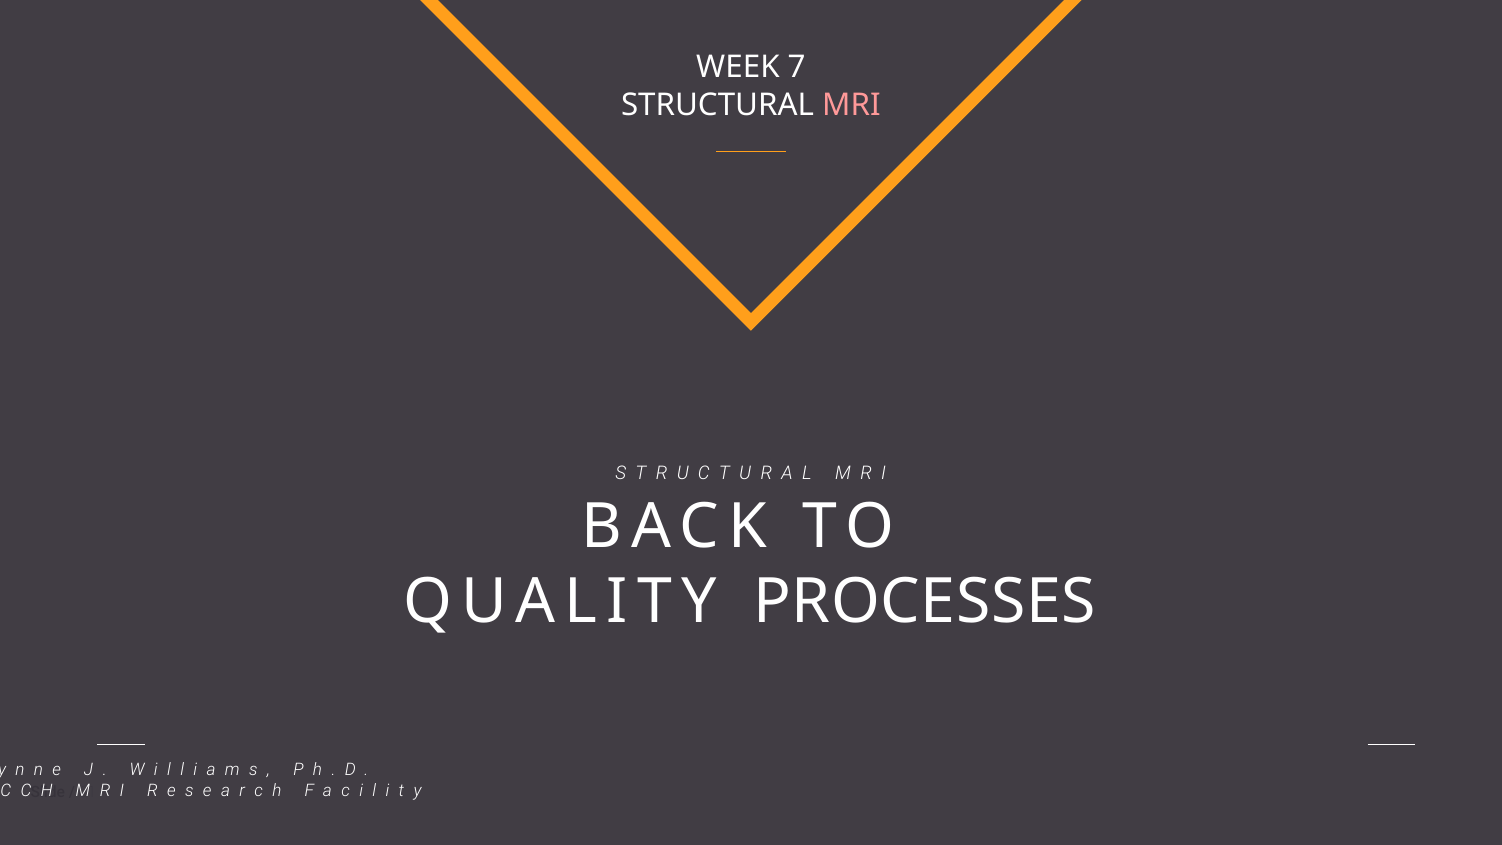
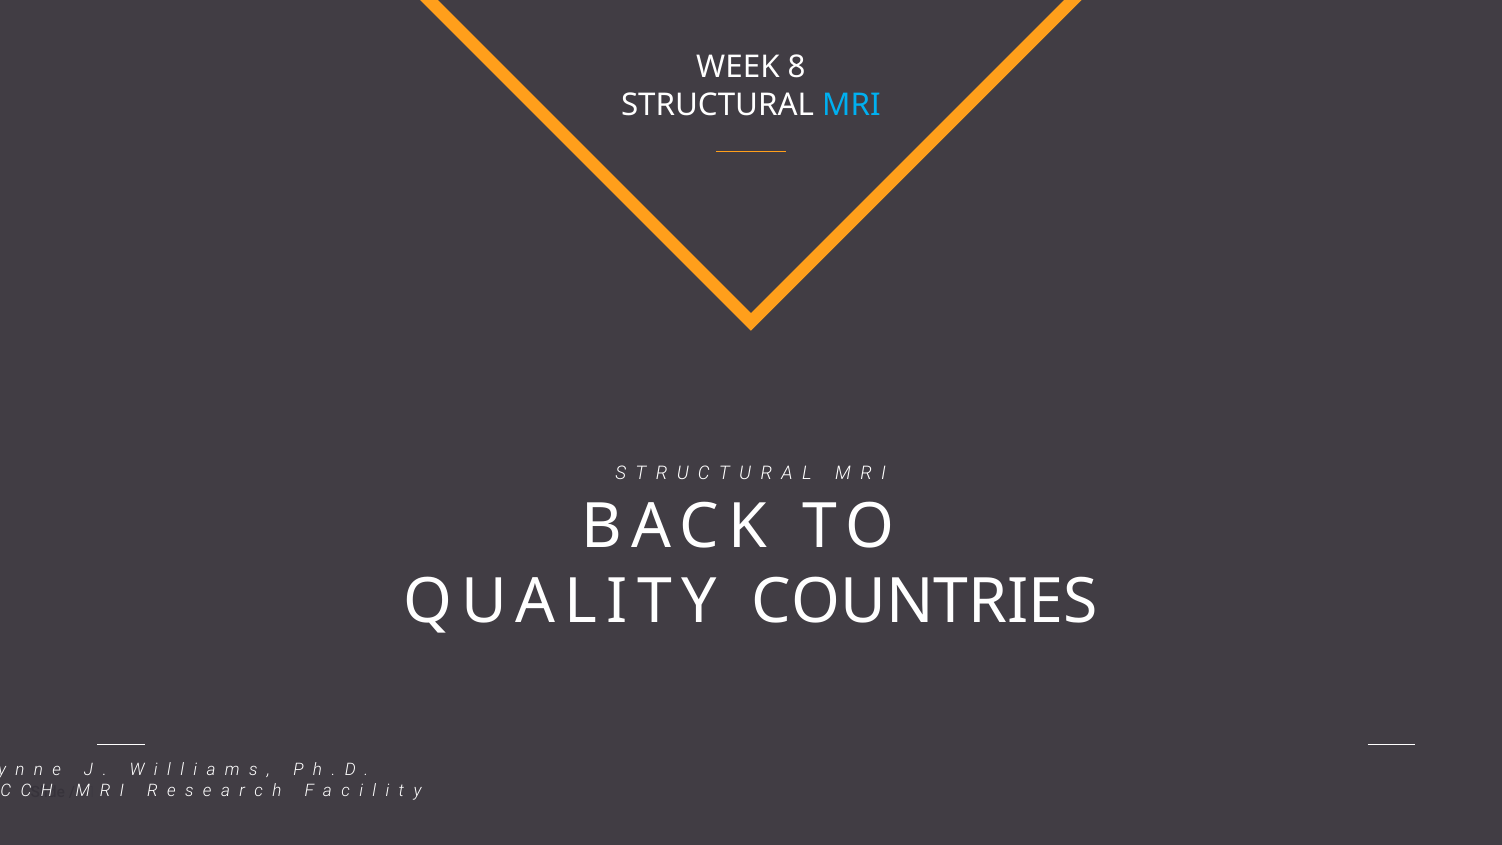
7: 7 -> 8 (797, 67)
MRI colour: pink -> light blue (851, 105)
PROCESSES: PROCESSES -> COUNTRIES (925, 602)
